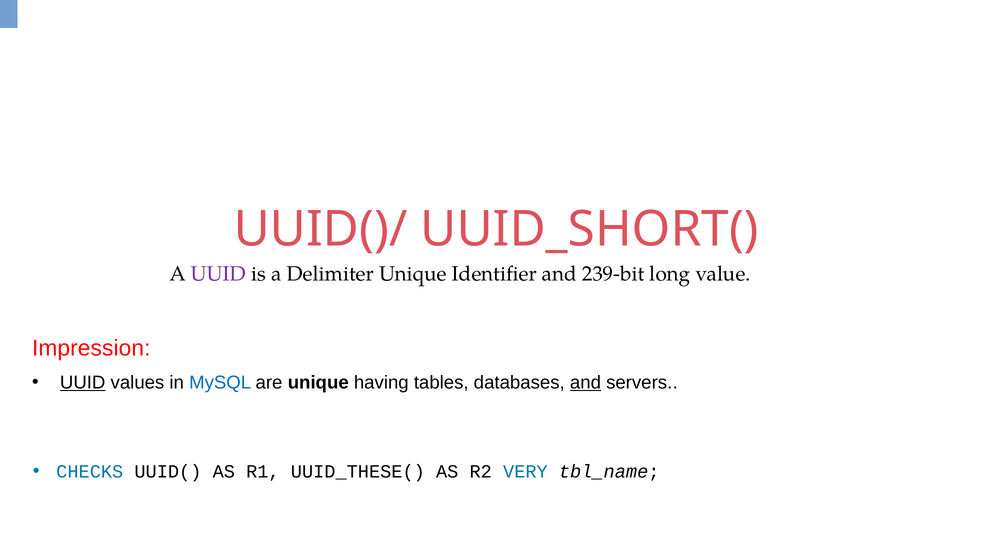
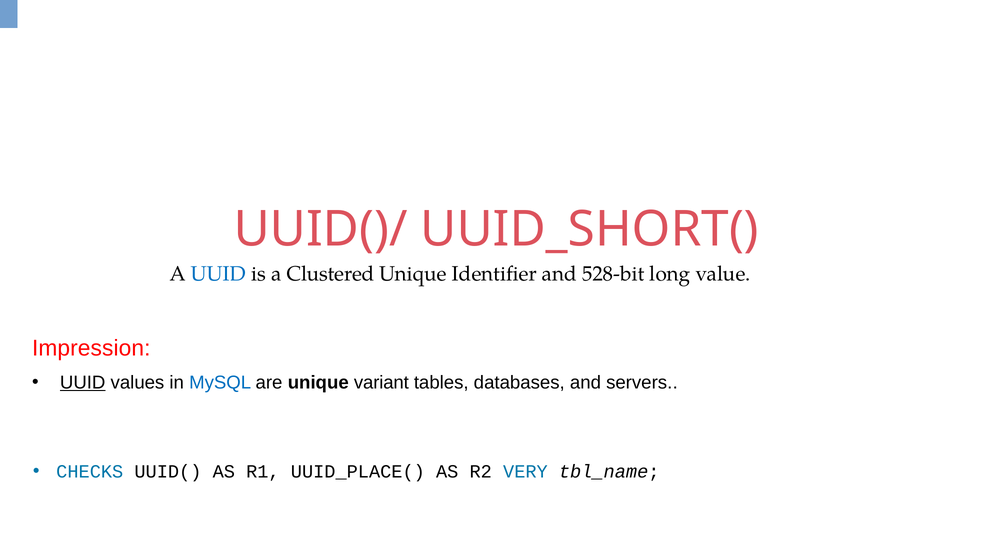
UUID colour: purple -> blue (218, 274)
Delimiter: Delimiter -> Clustered (330, 274)
239-bit: 239-bit -> 528-bit (613, 274)
having: having -> variant (381, 382)
and underline: present -> none (585, 382)
UUID_THESE(: UUID_THESE( -> UUID_PLACE( (358, 471)
